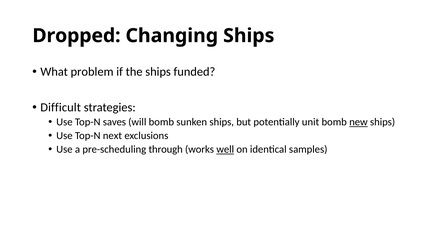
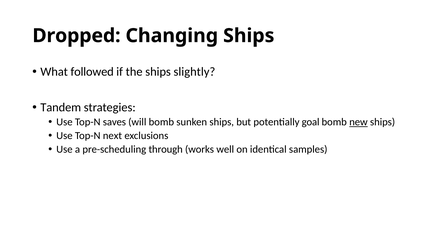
problem: problem -> followed (92, 72)
funded: funded -> slightly (194, 72)
Difficult: Difficult -> Tandem (61, 107)
unit: unit -> goal (311, 122)
well underline: present -> none (225, 150)
